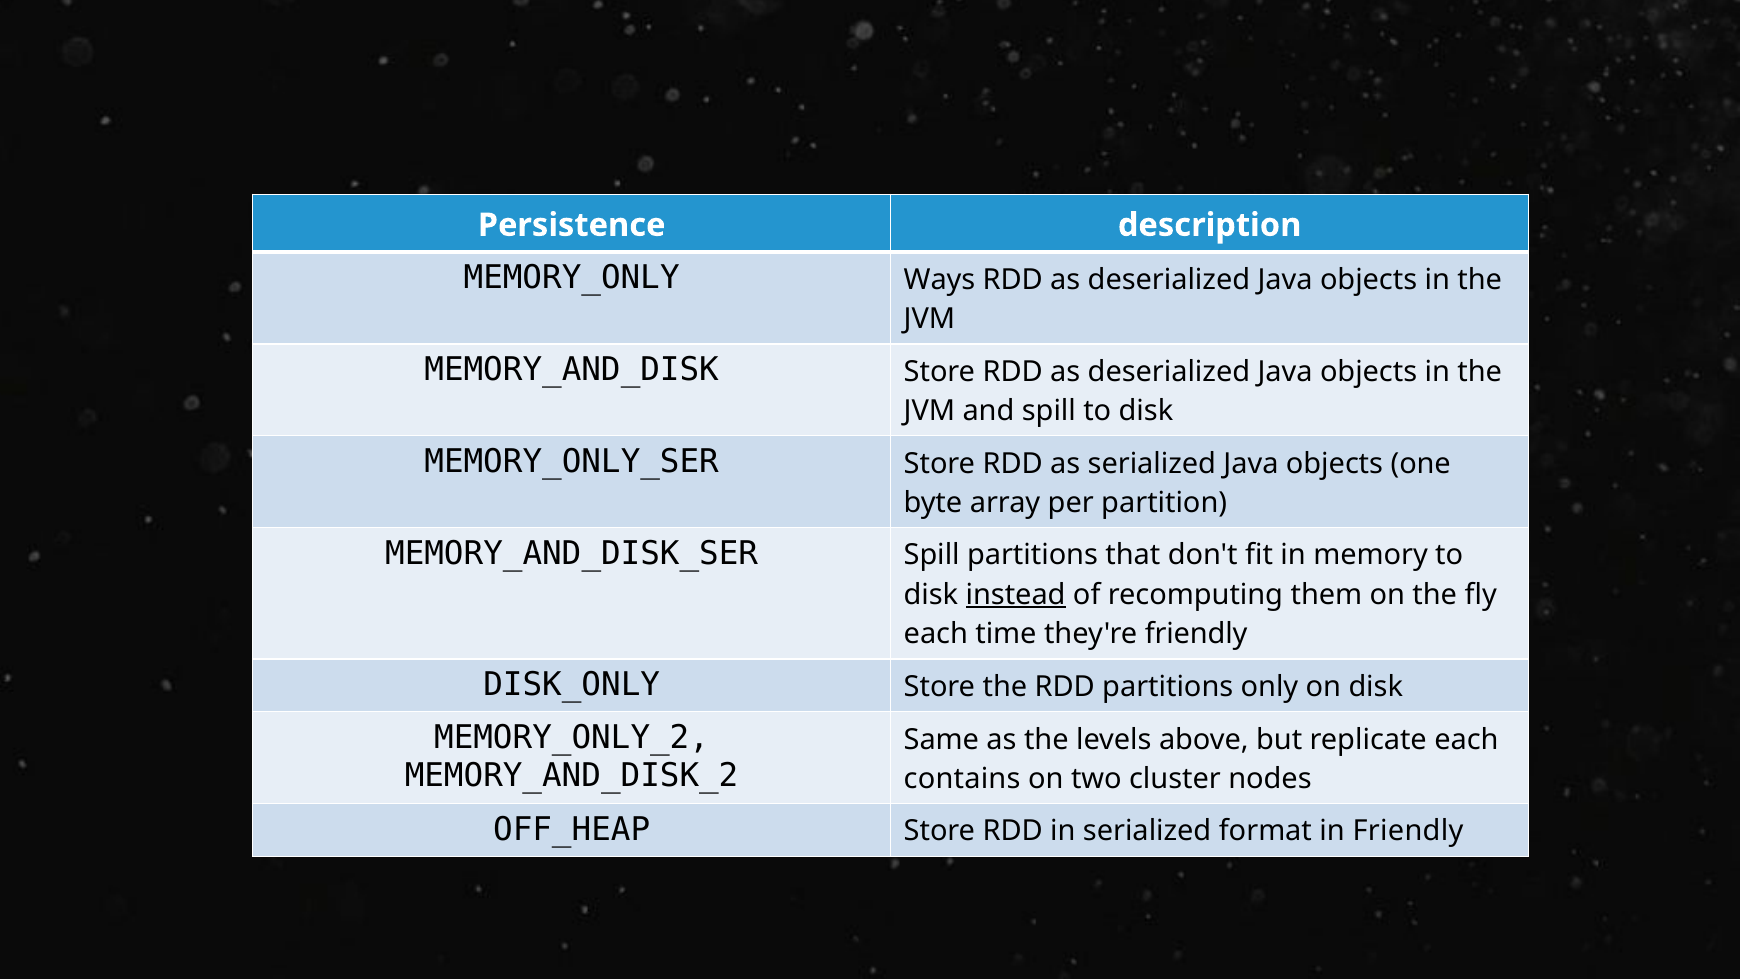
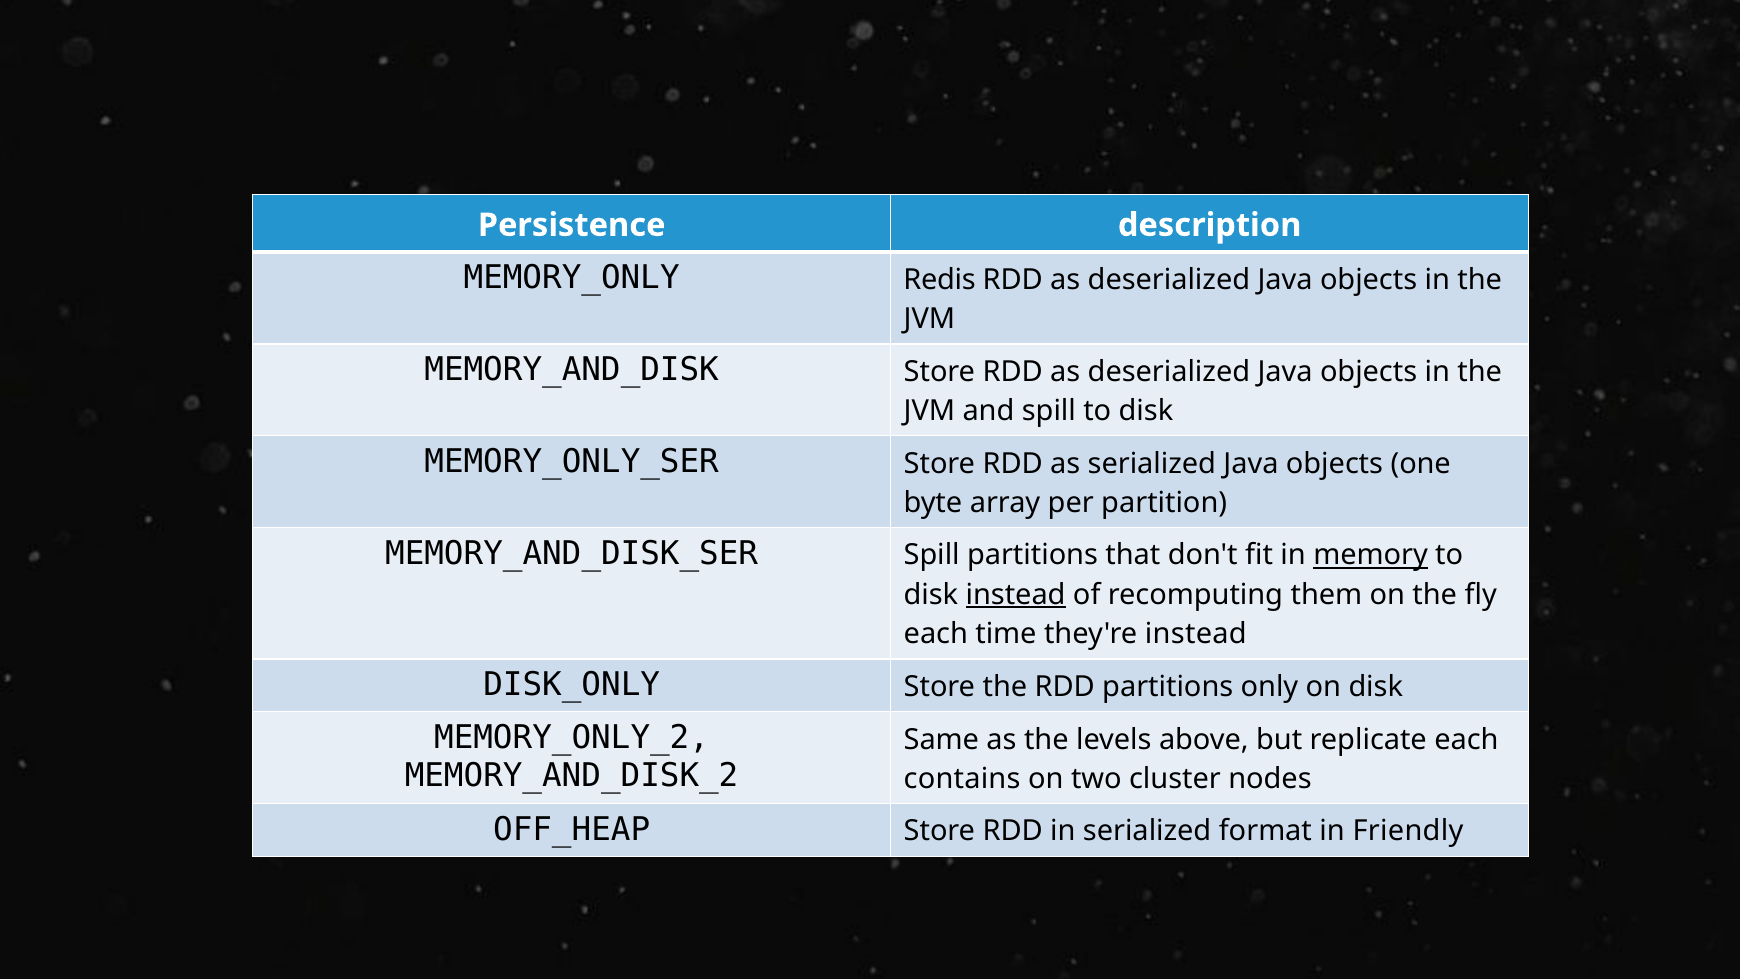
Ways: Ways -> Redis (940, 280)
memory underline: none -> present (1371, 555)
they're friendly: friendly -> instead (1196, 634)
